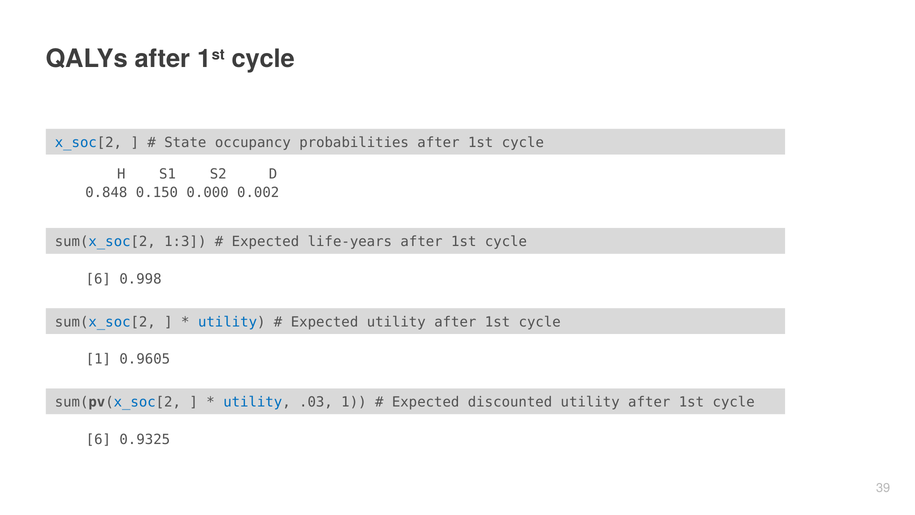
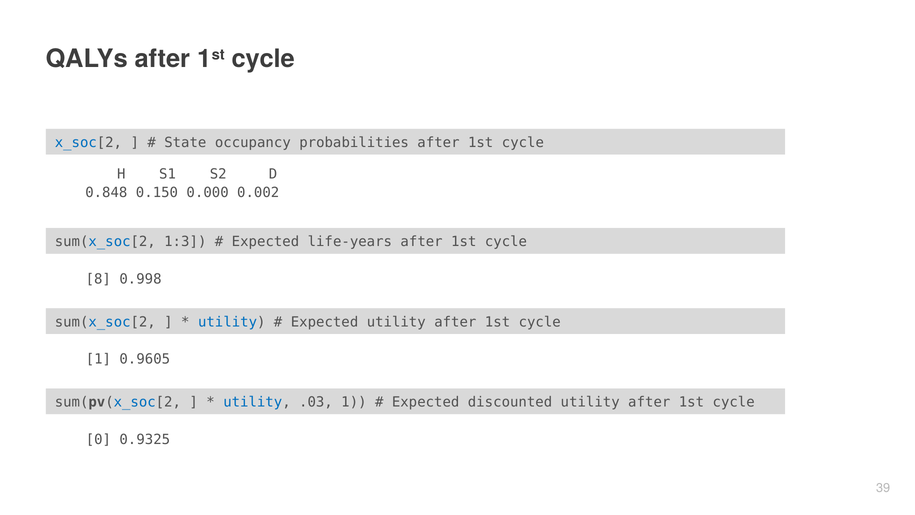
6: 6 -> 8 (98, 279)
6: 6 -> 0 (98, 439)
